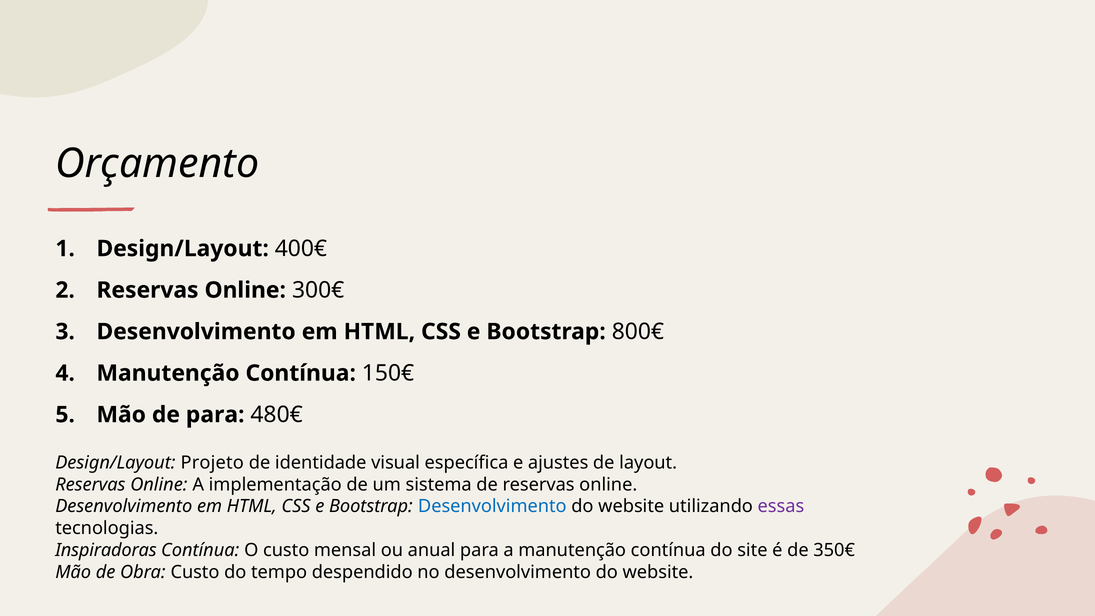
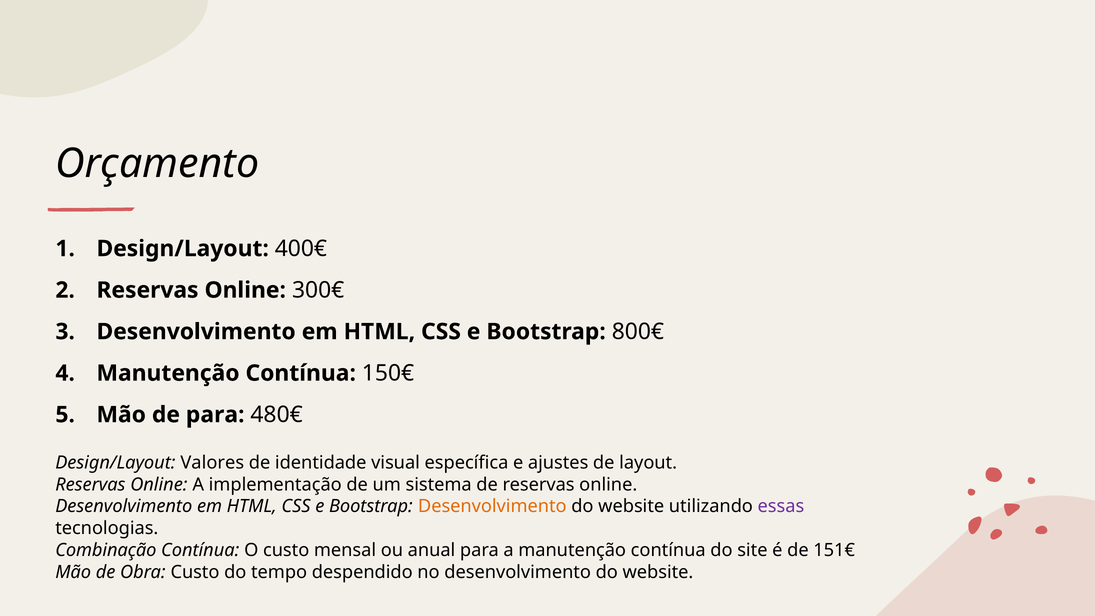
Projeto: Projeto -> Valores (212, 463)
Desenvolvimento colour: blue -> orange (492, 506)
Inspiradoras: Inspiradoras -> Combinação (106, 550)
350€: 350€ -> 151€ (834, 550)
